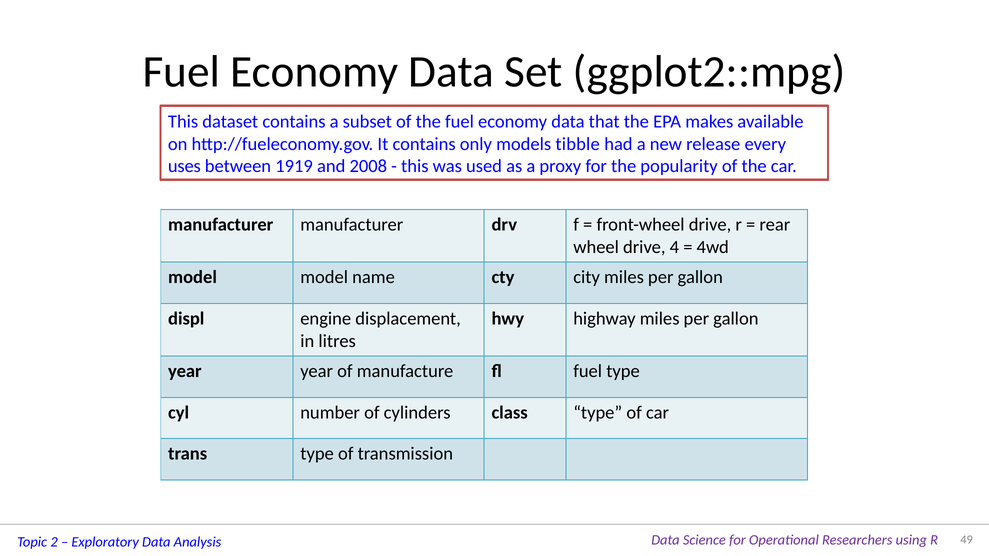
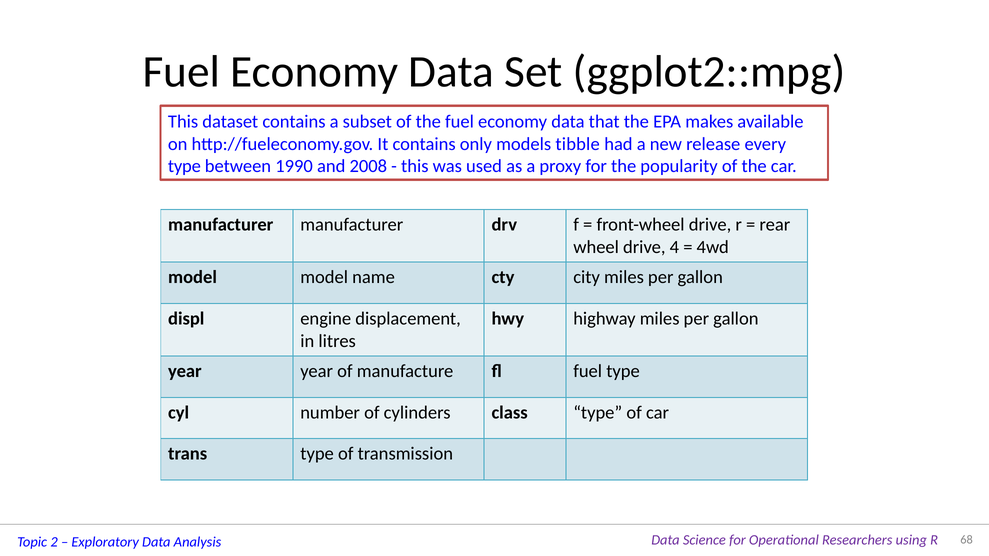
uses: uses -> type (184, 166)
1919: 1919 -> 1990 (294, 166)
49: 49 -> 68 (967, 540)
